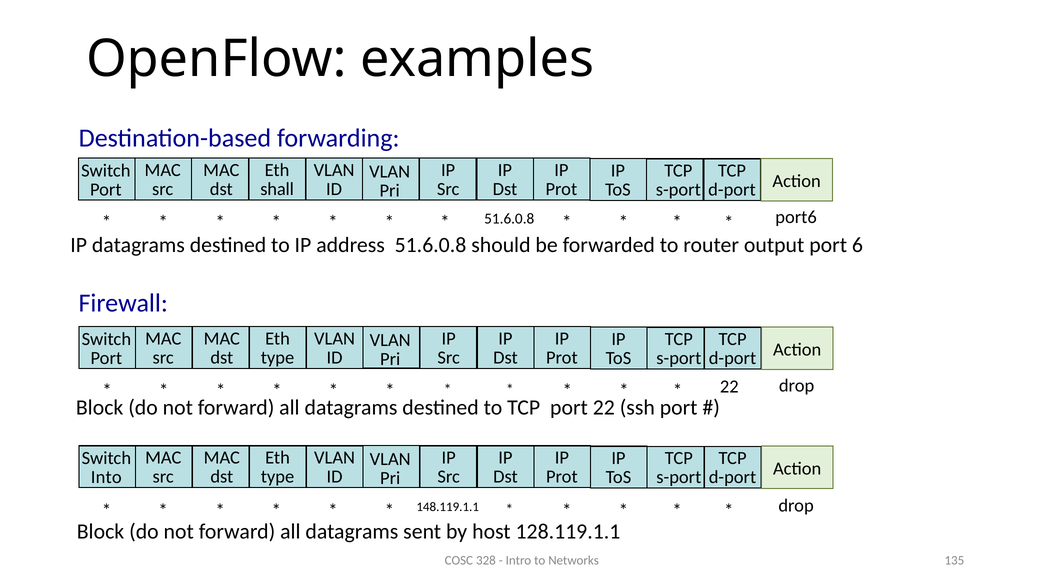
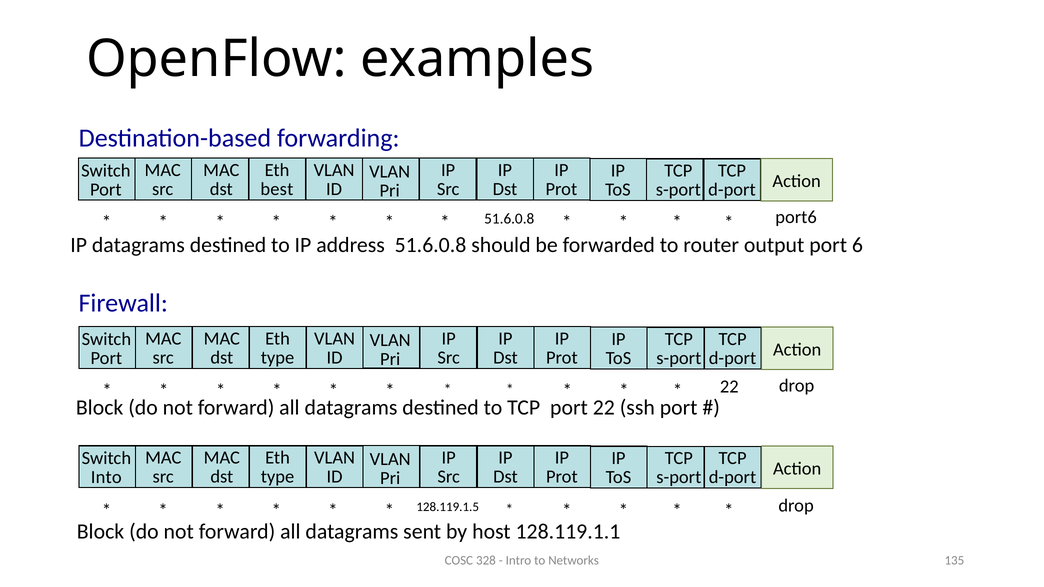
shall: shall -> best (277, 189)
148.119.1.1: 148.119.1.1 -> 128.119.1.5 (448, 507)
